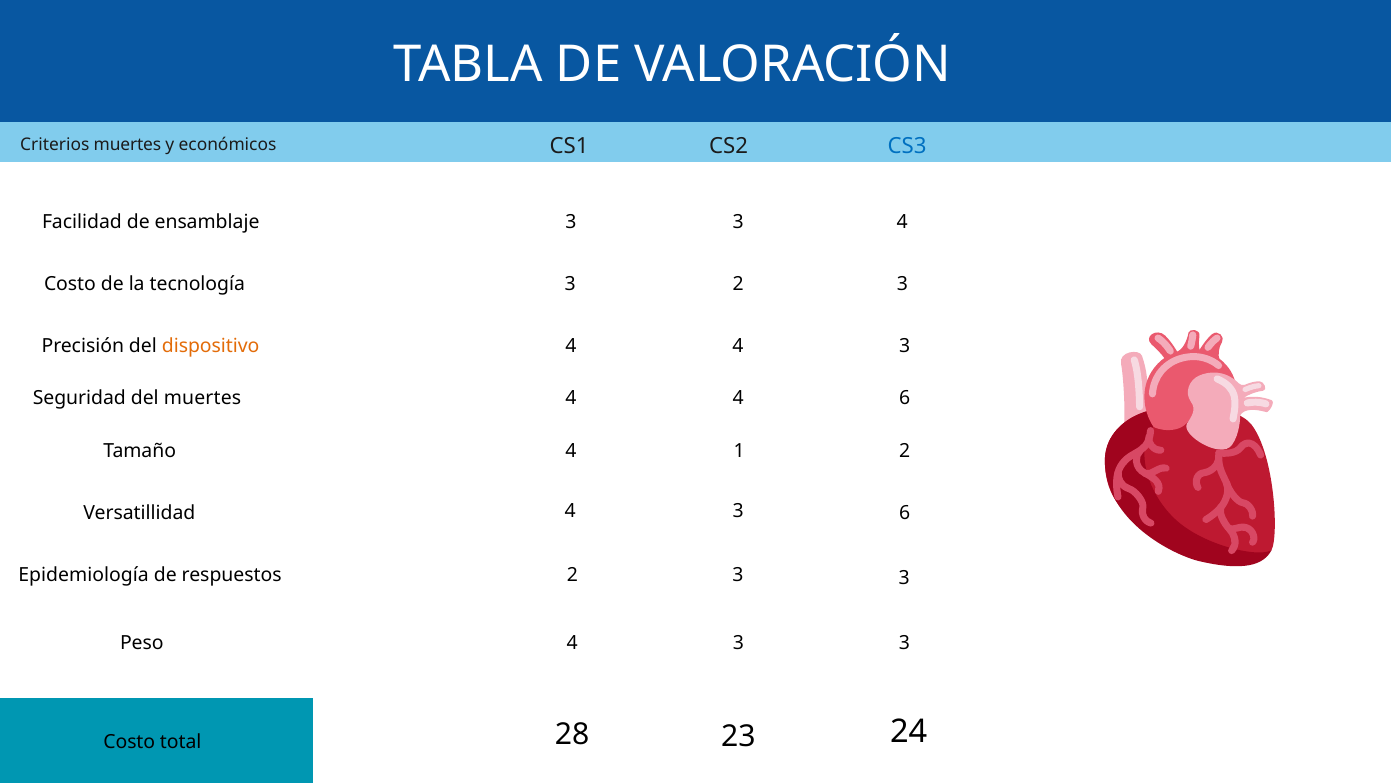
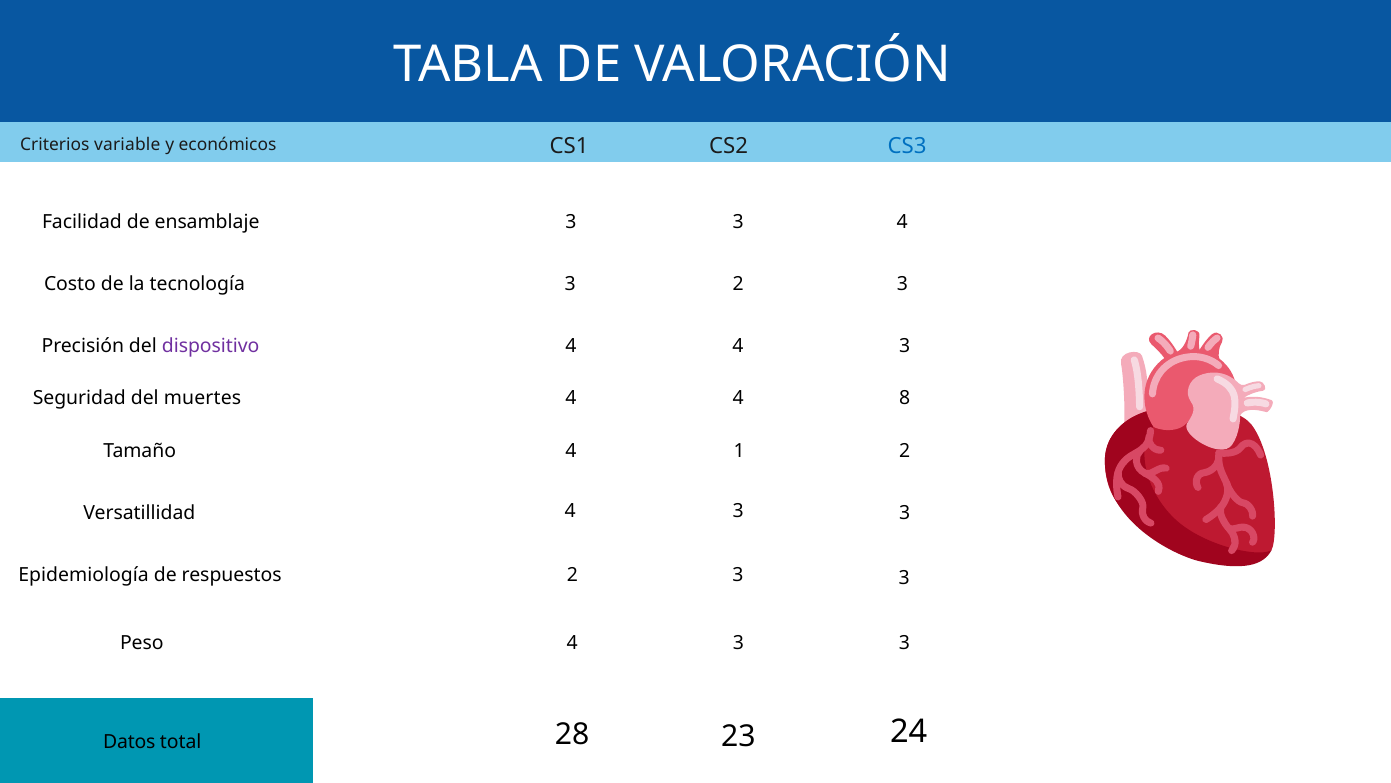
Criterios muertes: muertes -> variable (127, 144)
dispositivo colour: orange -> purple (211, 345)
6: 6 -> 8 (905, 398)
6: 6 -> 3 (905, 513)
Costo: Costo -> Datos (129, 742)
